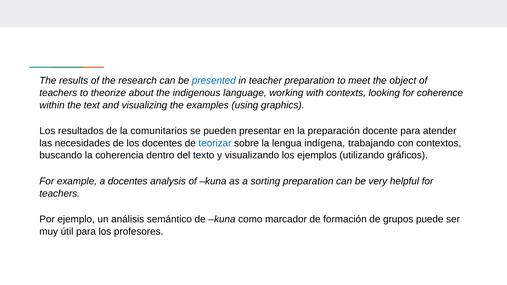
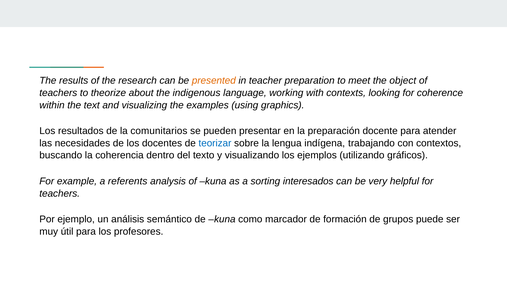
presented colour: blue -> orange (214, 81)
a docentes: docentes -> referents (128, 181)
sorting preparation: preparation -> interesados (308, 181)
